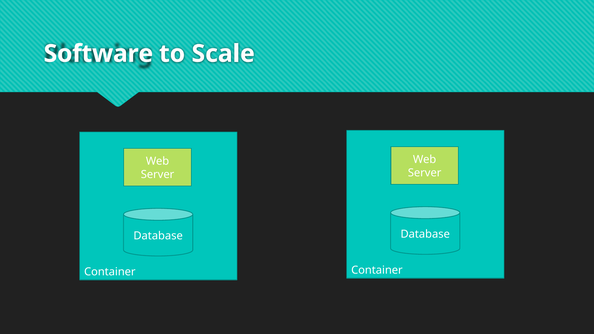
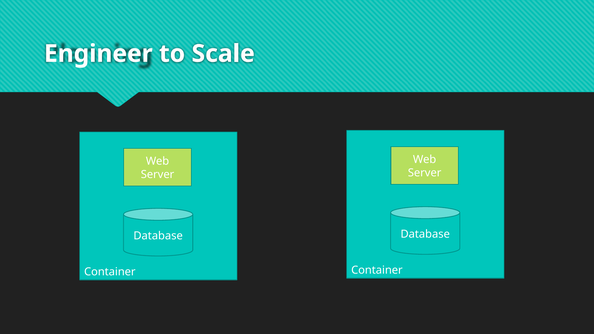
Software: Software -> Engineer (98, 54)
